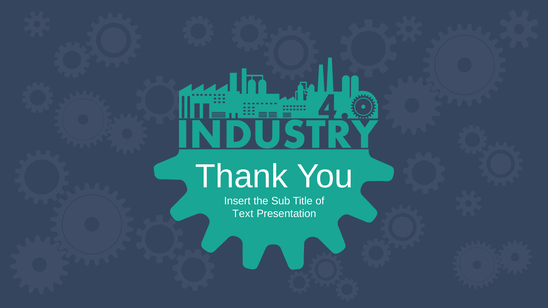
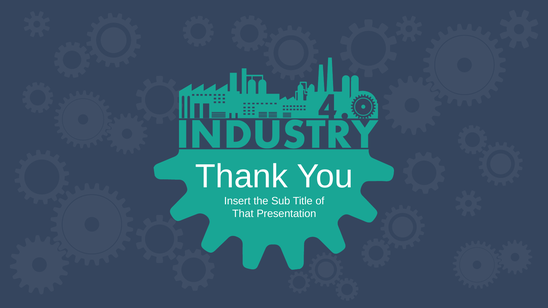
Text: Text -> That (243, 214)
